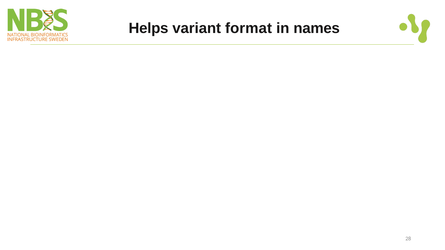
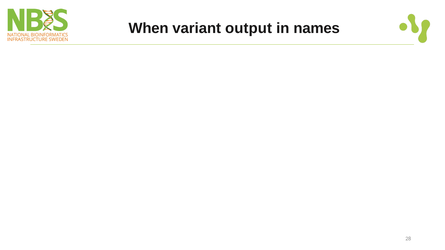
Helps: Helps -> When (149, 28)
format: format -> output (249, 28)
